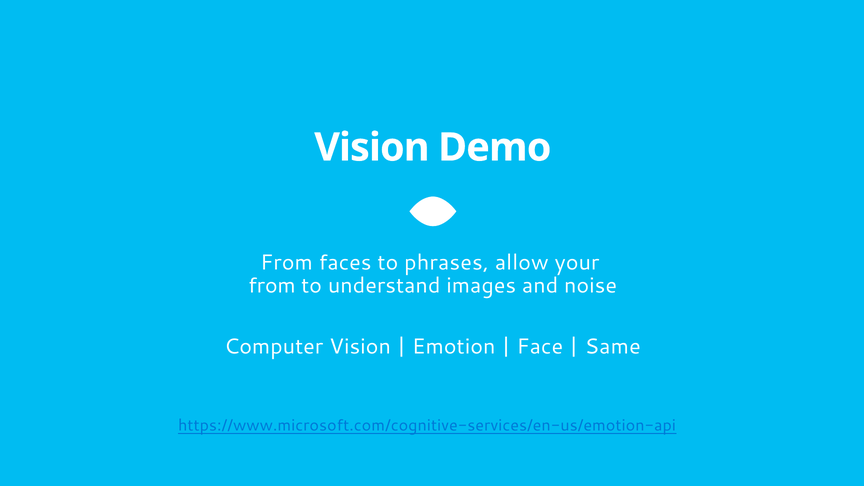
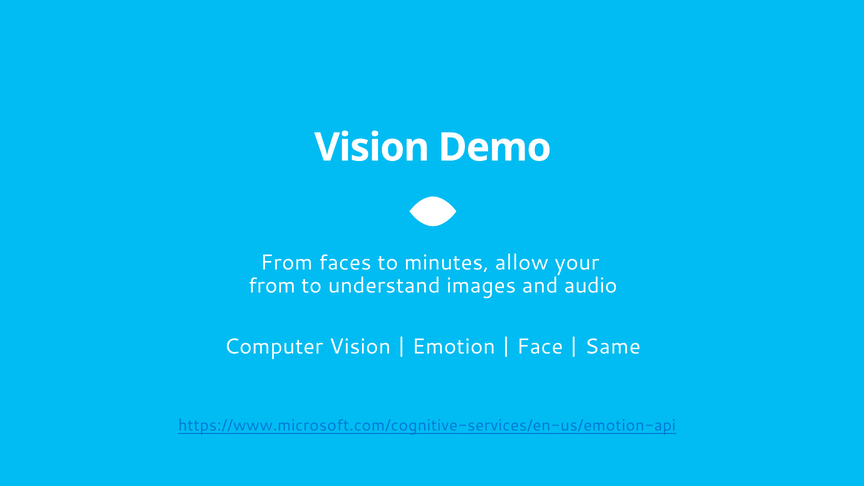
phrases: phrases -> minutes (447, 262)
noise: noise -> audio (591, 286)
